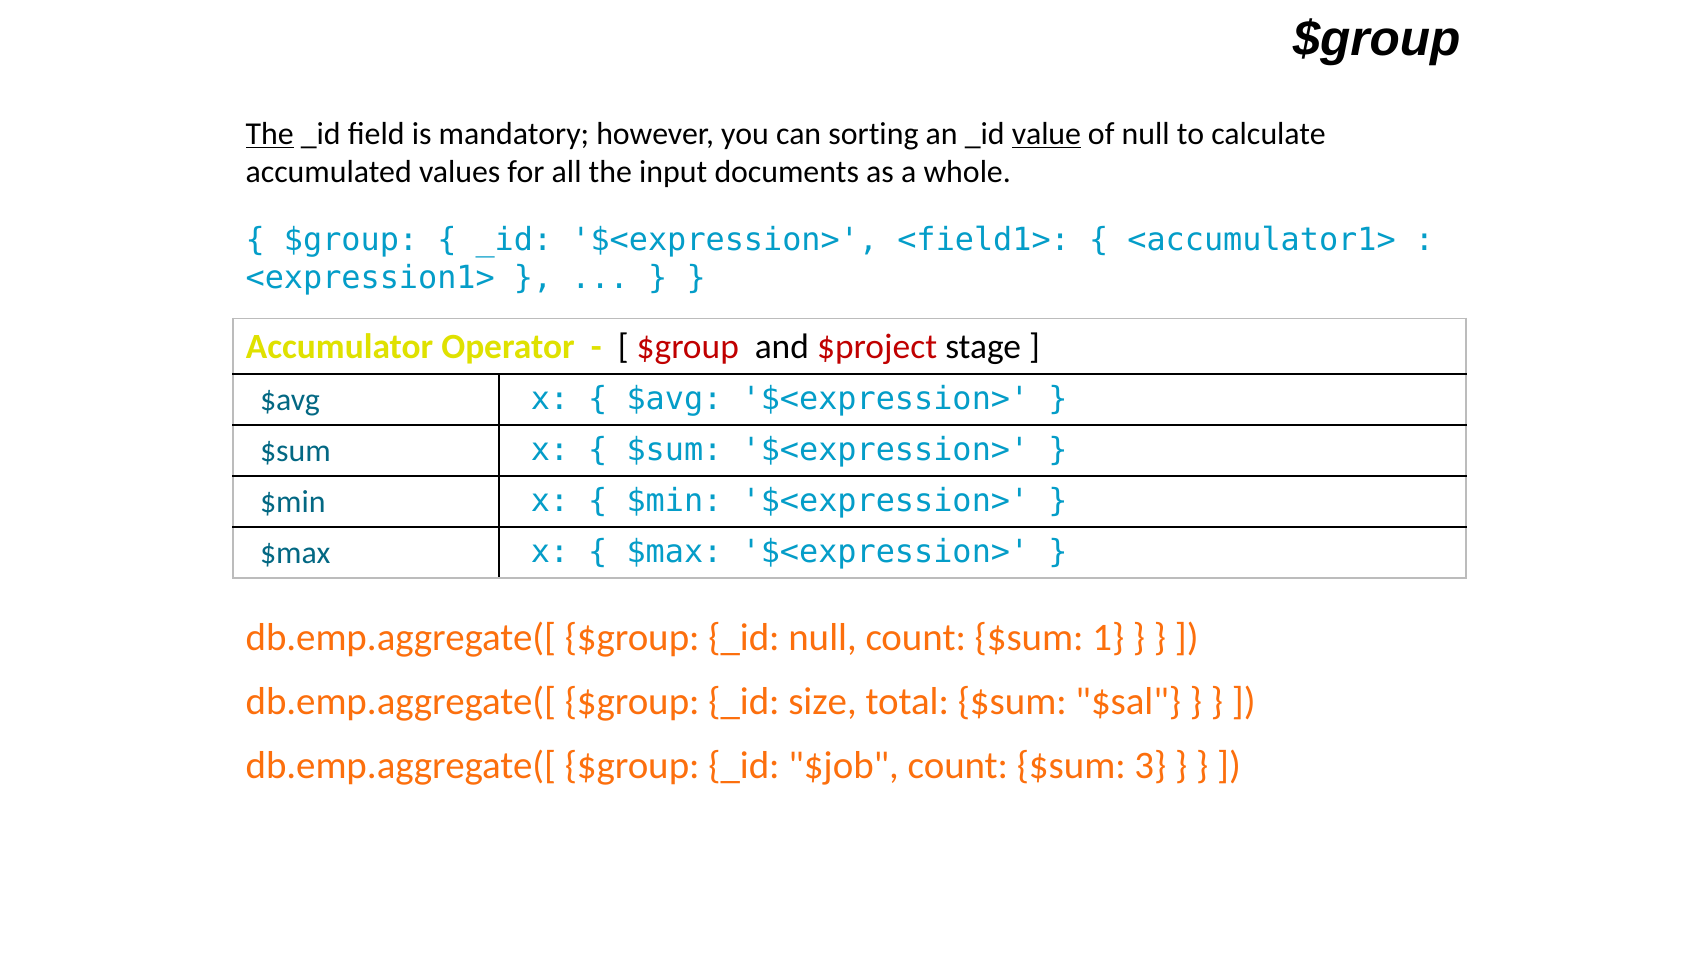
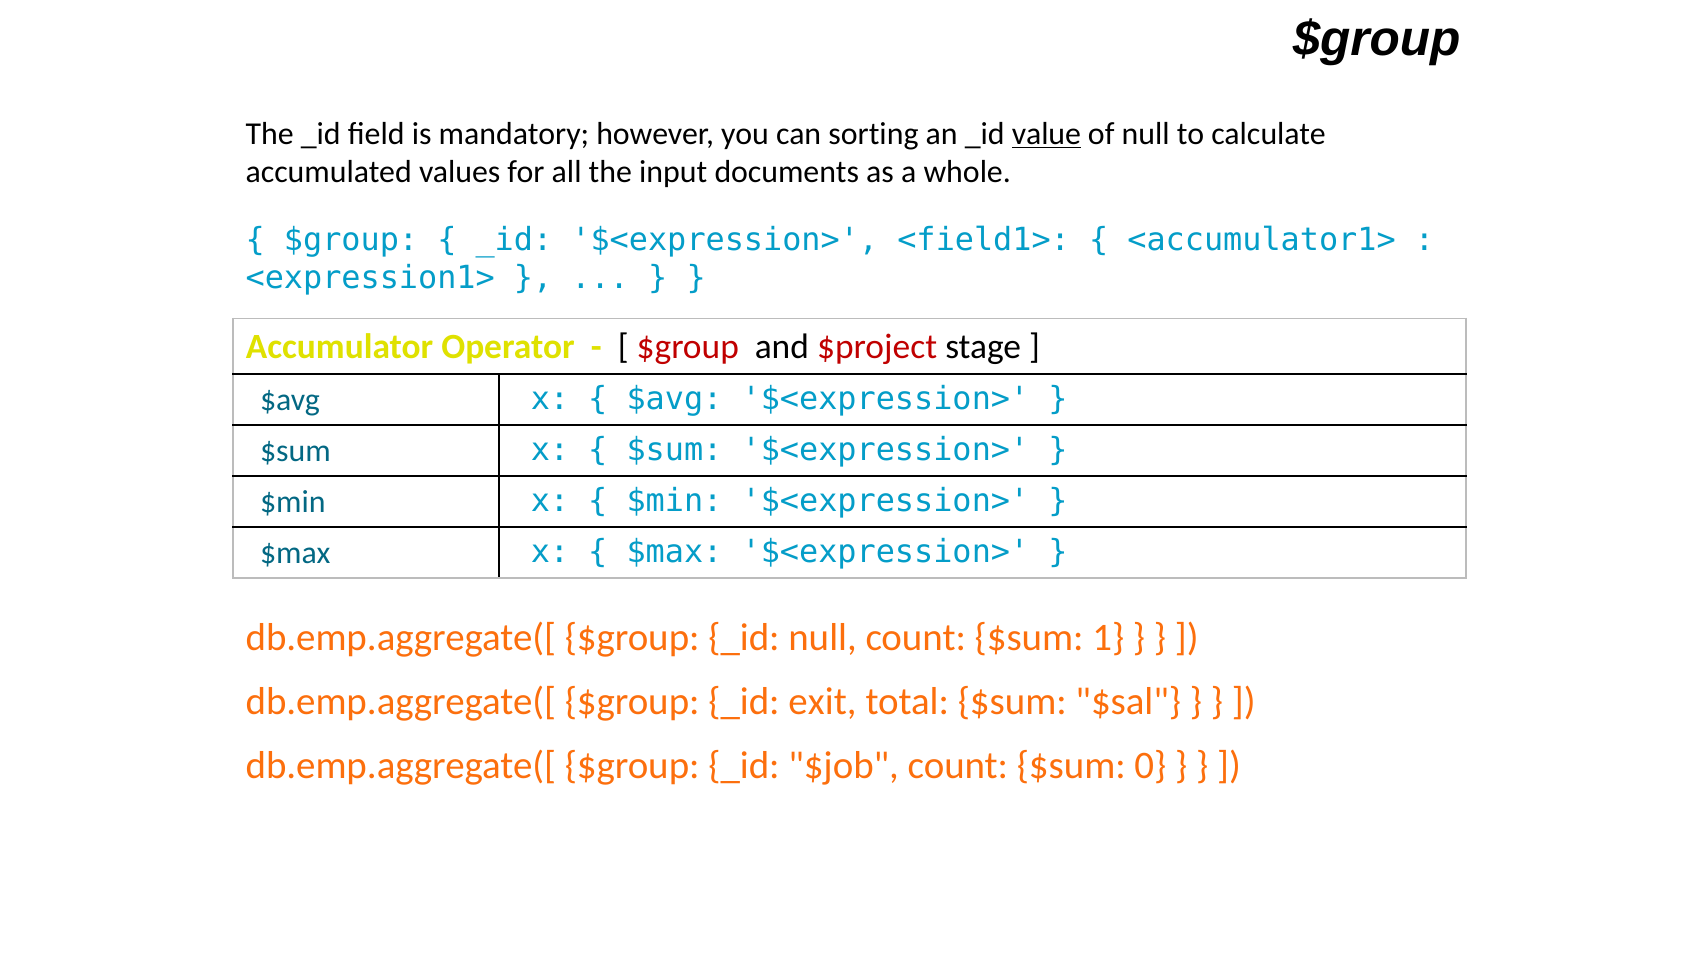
The underline: present -> none (270, 134)
size: size -> exit (822, 701)
3: 3 -> 0 (1150, 765)
